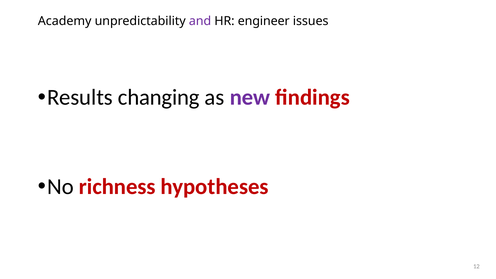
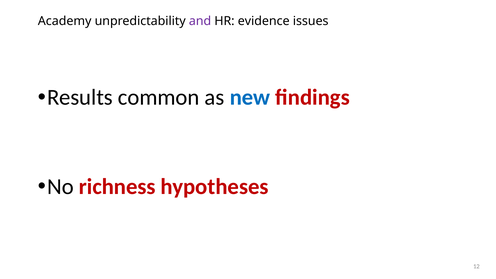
engineer: engineer -> evidence (264, 21)
changing: changing -> common (159, 97)
new colour: purple -> blue (250, 97)
